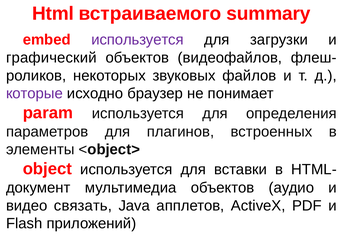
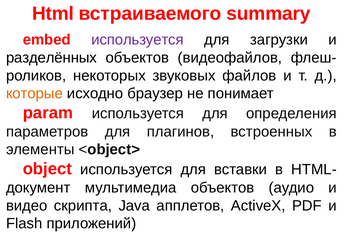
графический: графический -> разделённых (51, 58)
которые colour: purple -> orange (34, 93)
связать: связать -> скрипта (83, 205)
